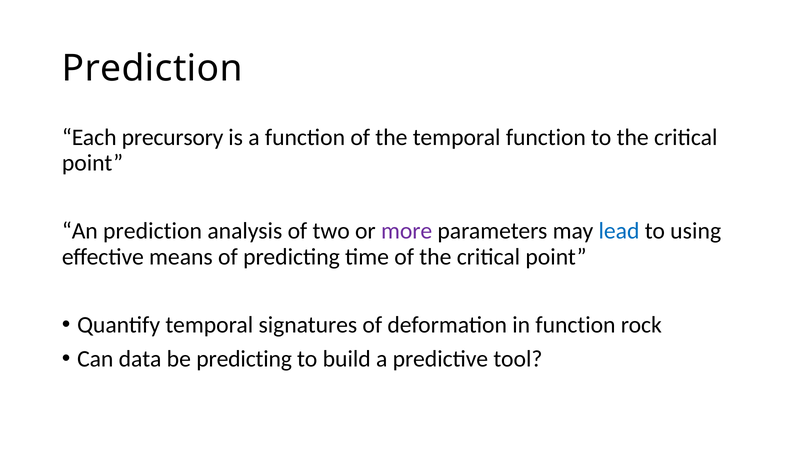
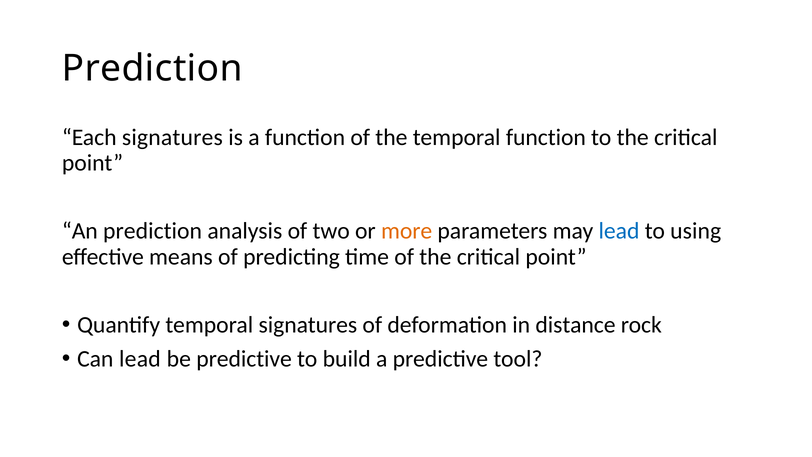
Each precursory: precursory -> signatures (172, 137)
more colour: purple -> orange (407, 231)
in function: function -> distance (576, 325)
Can data: data -> lead (140, 359)
be predicting: predicting -> predictive (244, 359)
